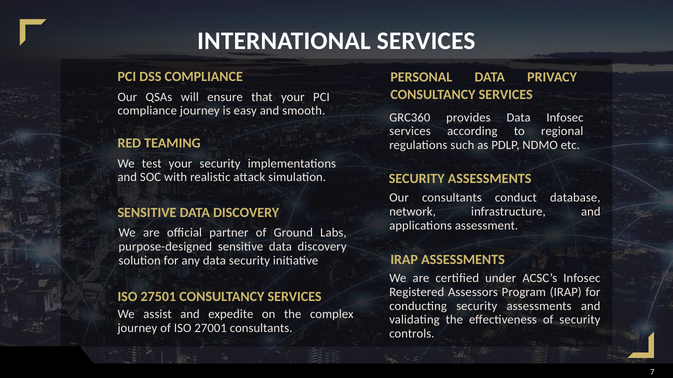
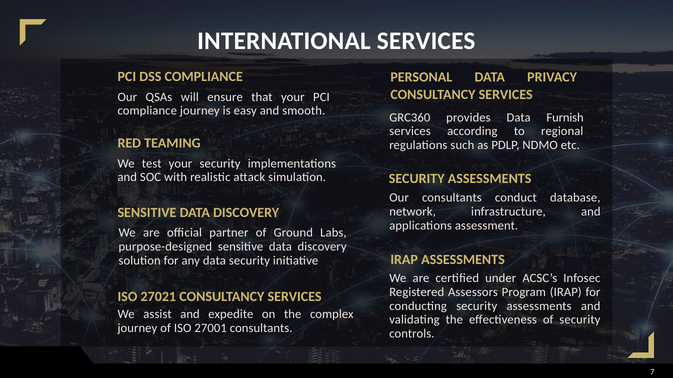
Data Infosec: Infosec -> Furnish (565, 118)
27501: 27501 -> 27021 (158, 297)
